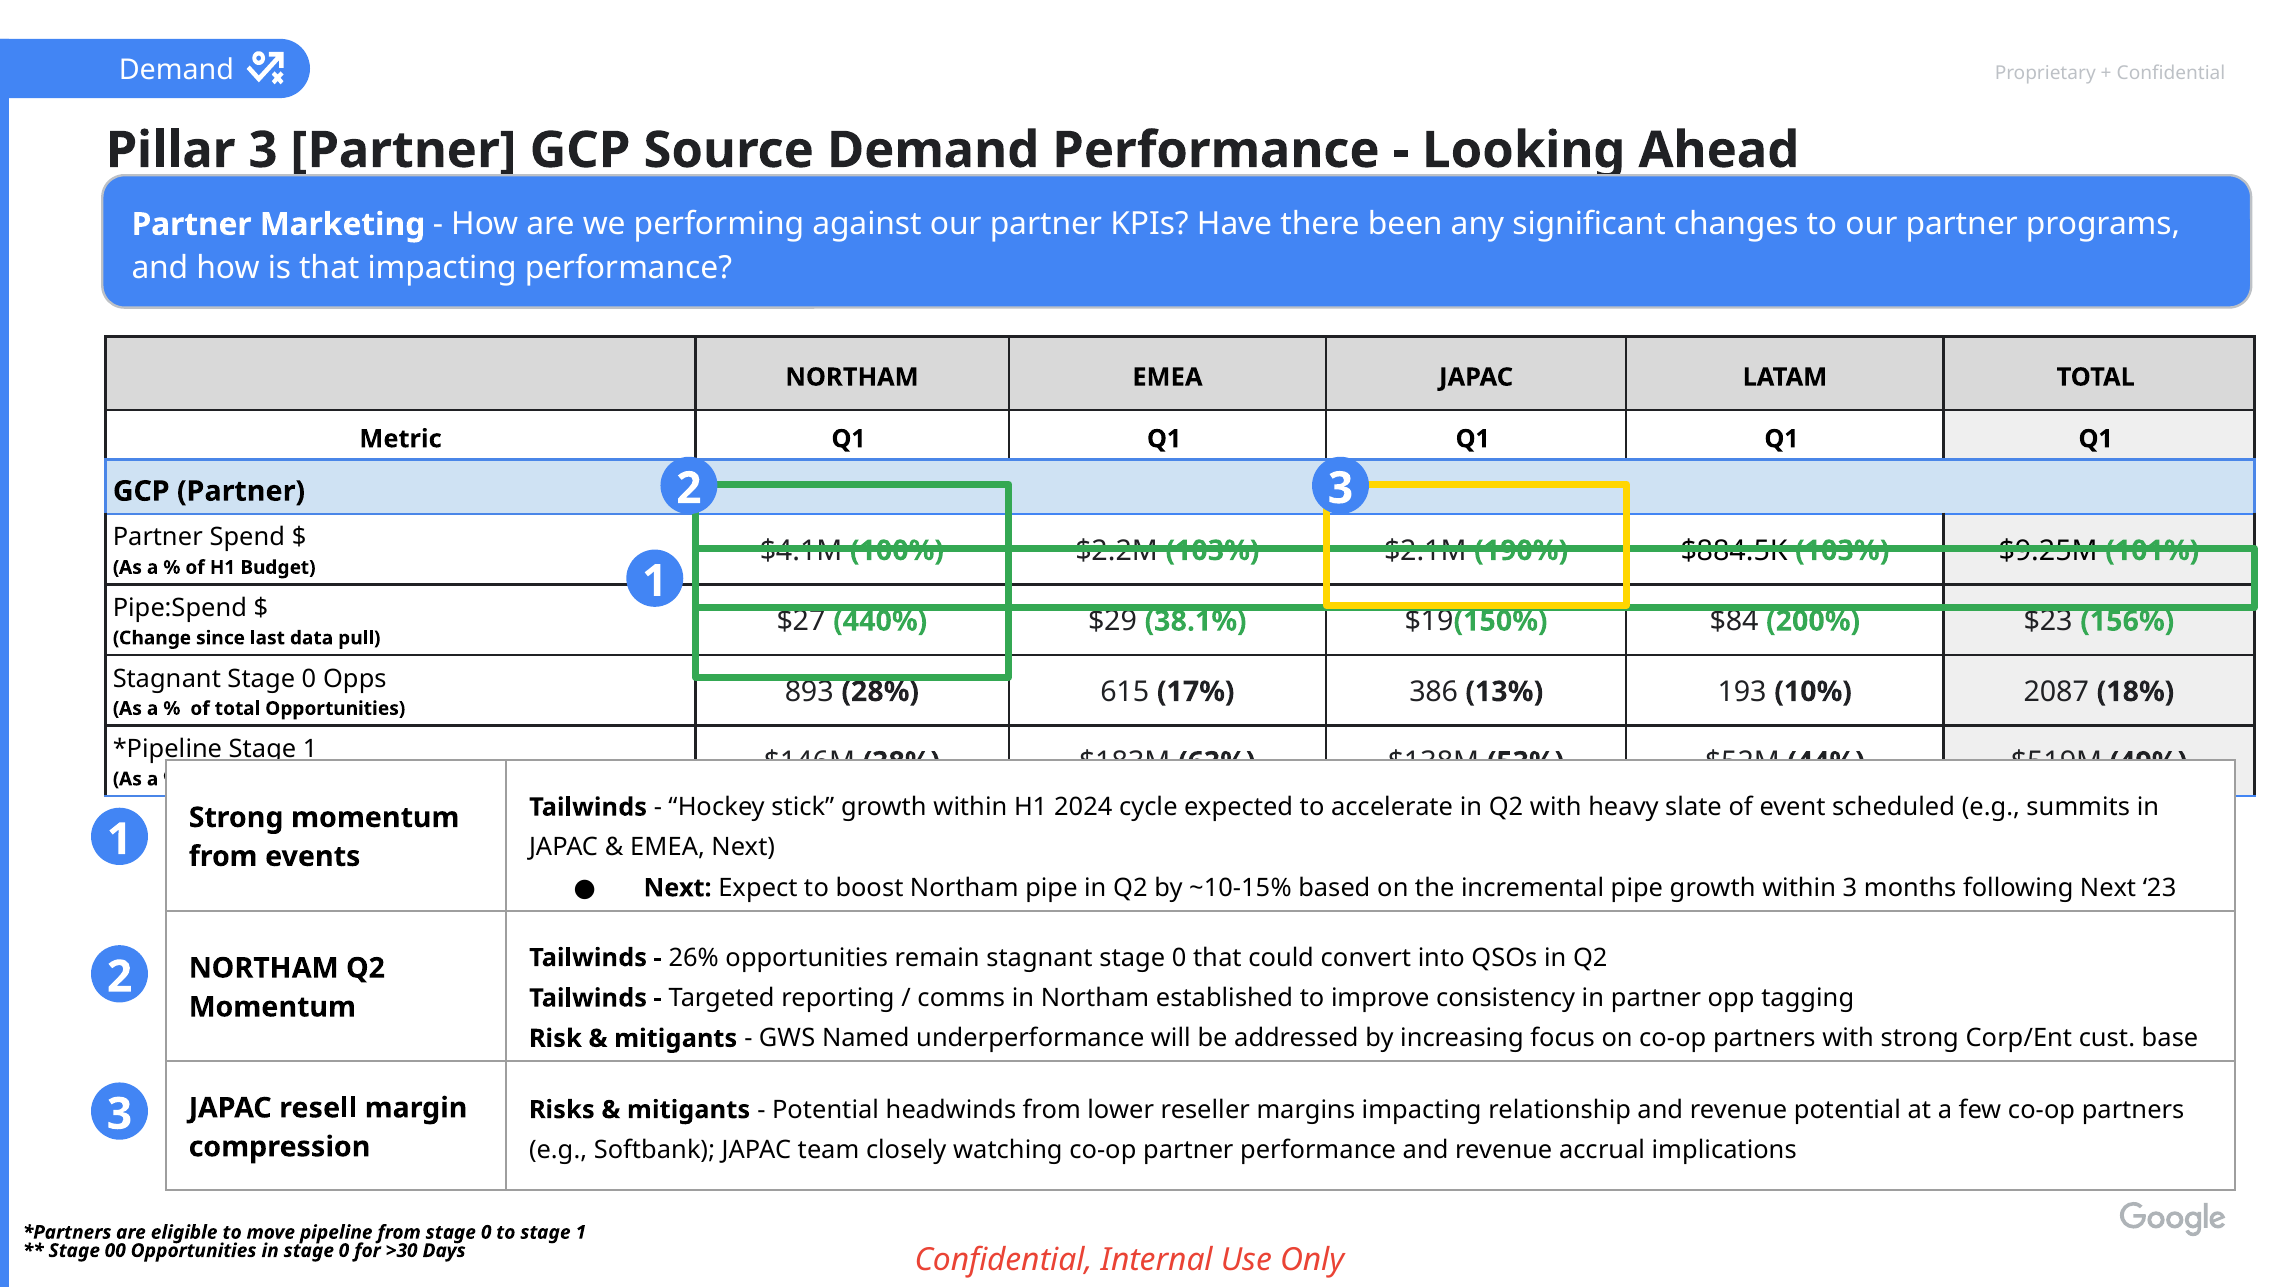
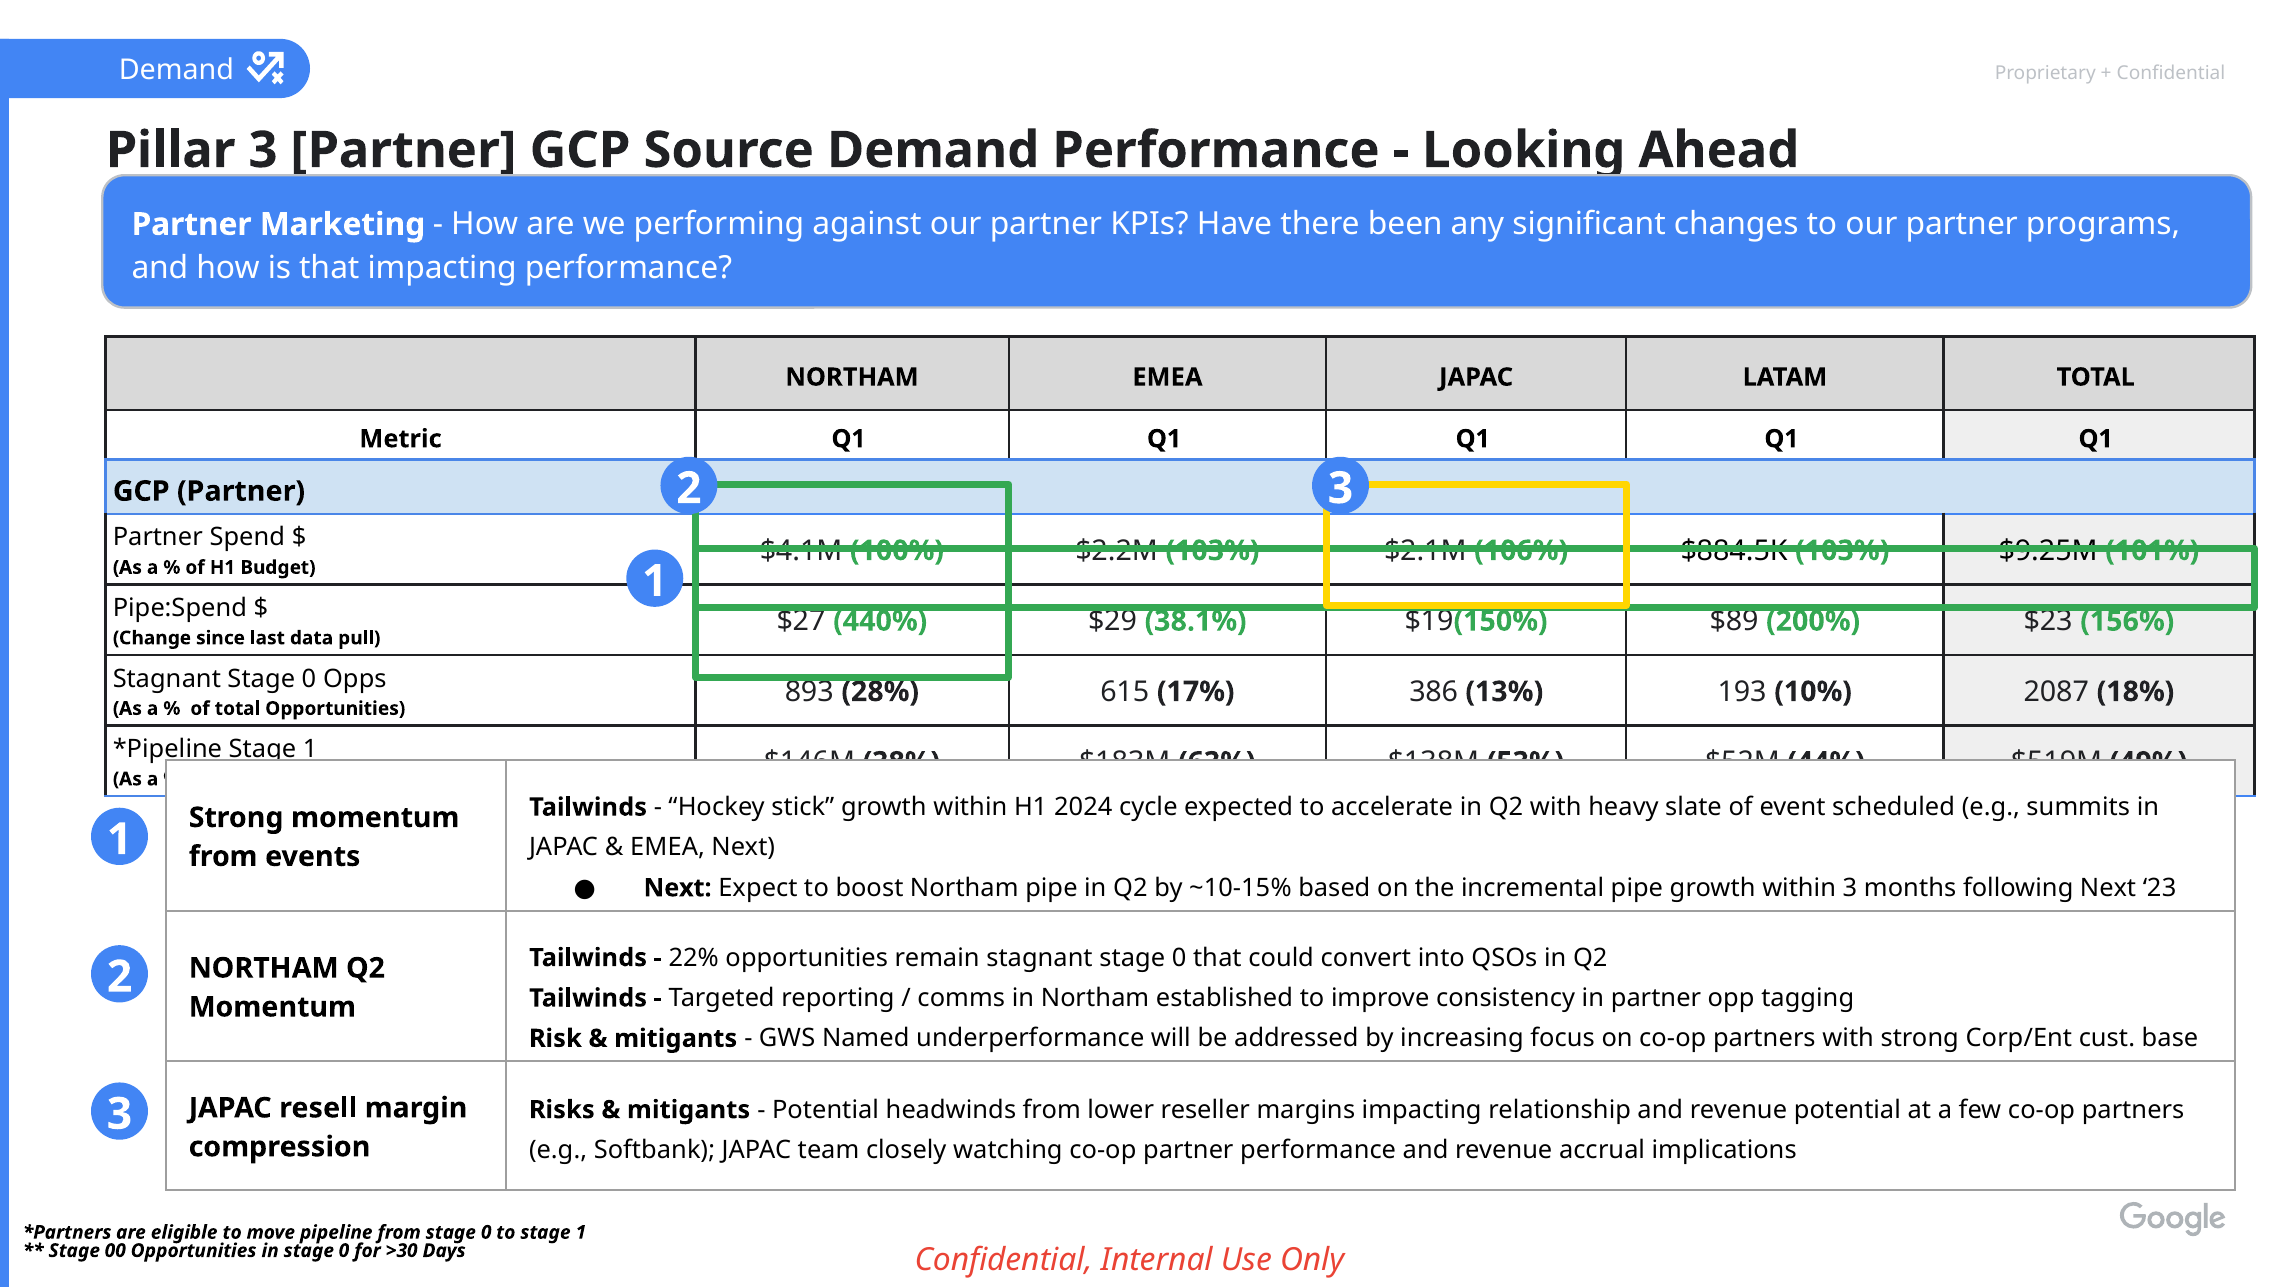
190%: 190% -> 106% (1521, 551)
$84: $84 -> $89 (1734, 621)
26%: 26% -> 22% (694, 958)
